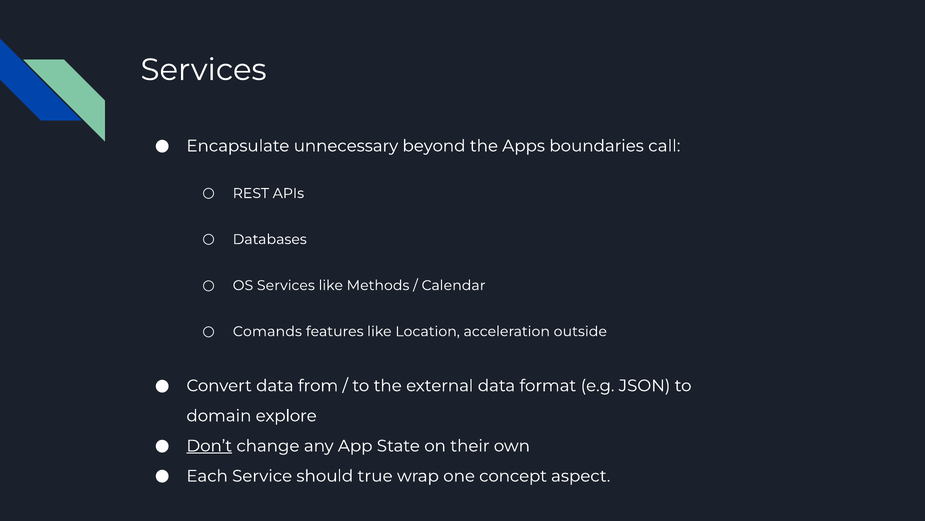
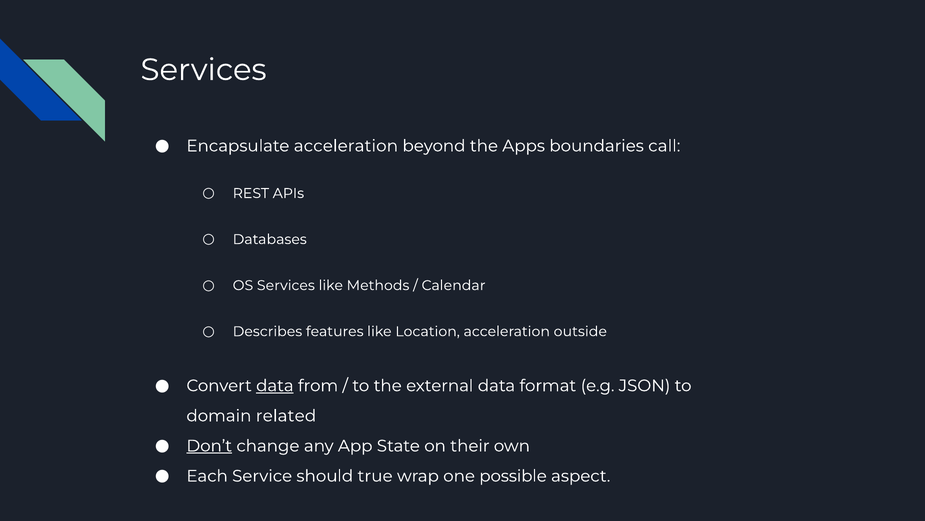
Encapsulate unnecessary: unnecessary -> acceleration (346, 146)
Comands: Comands -> Describes (267, 331)
data underline: none -> present (275, 385)
explore: explore -> related (286, 415)
concept: concept -> possible (513, 475)
